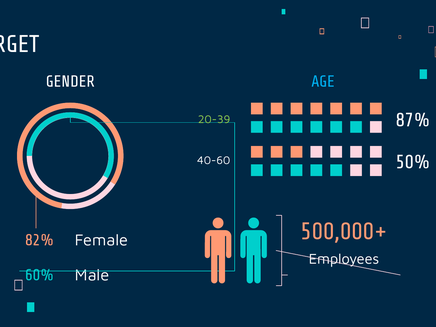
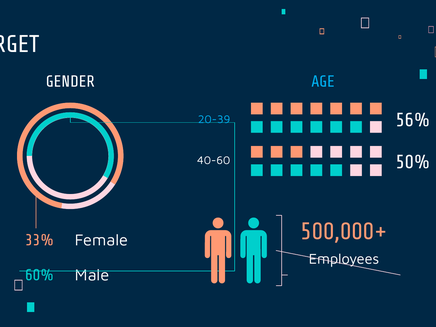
87%: 87% -> 56% (413, 120)
20-39 colour: light green -> light blue (214, 119)
82%: 82% -> 33% (40, 240)
